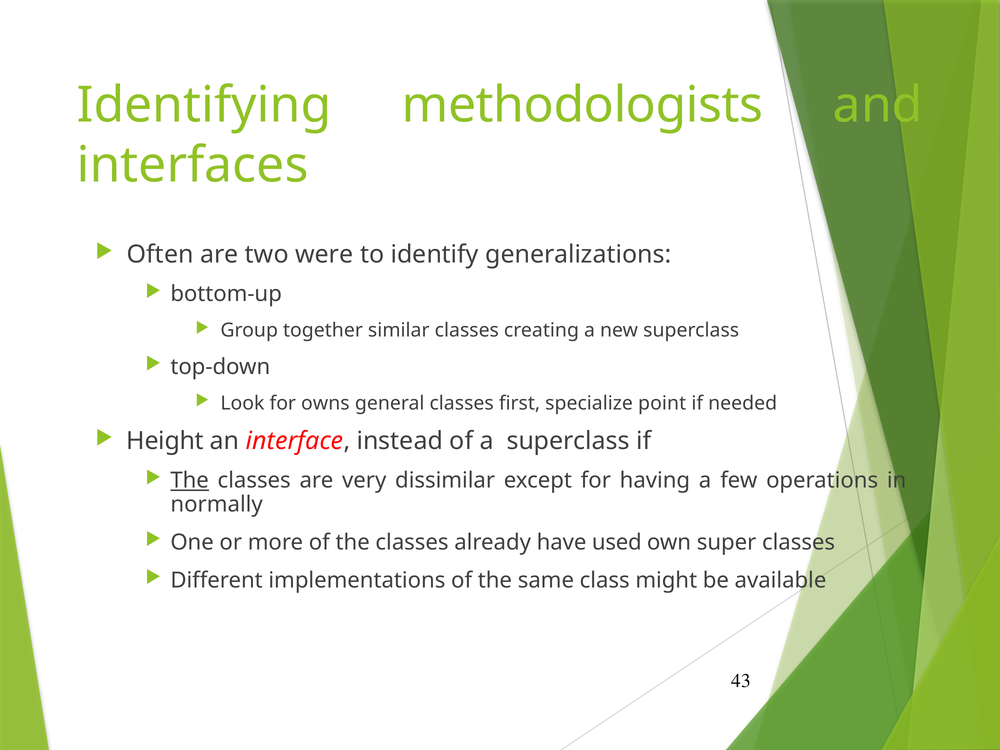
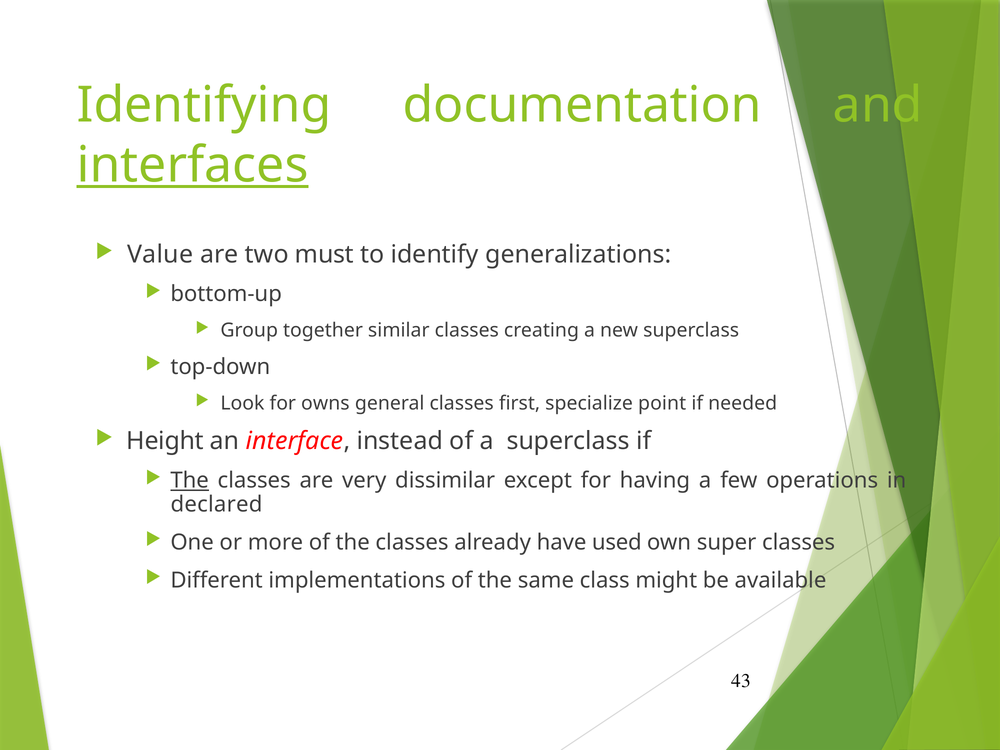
methodologists: methodologists -> documentation (582, 105)
interfaces underline: none -> present (193, 165)
Often: Often -> Value (160, 255)
were: were -> must (324, 255)
normally: normally -> declared (217, 505)
